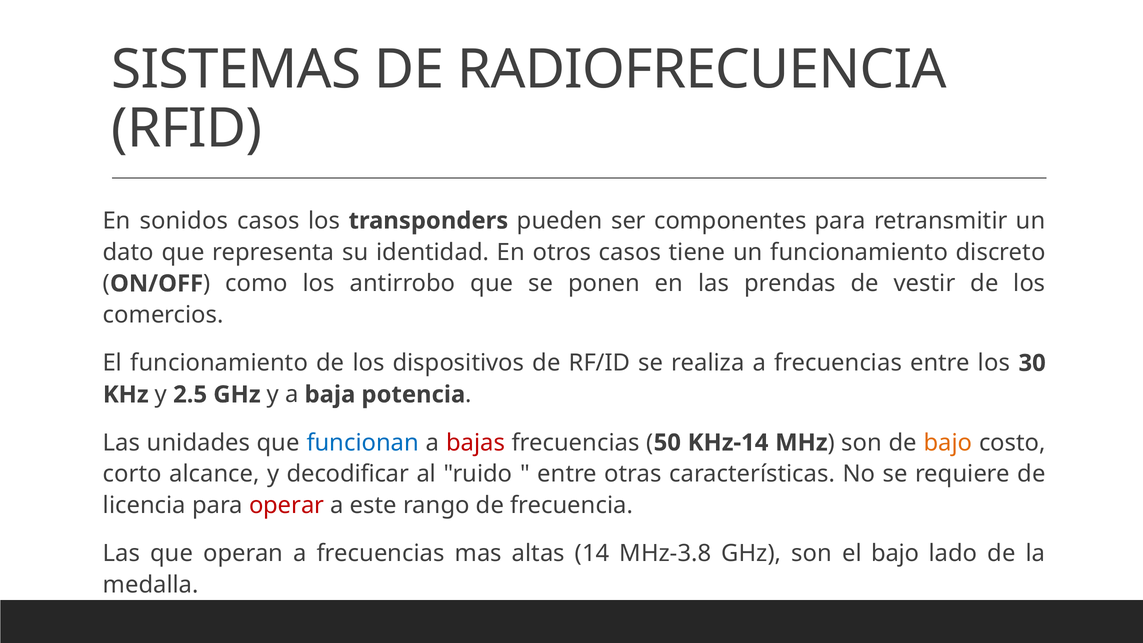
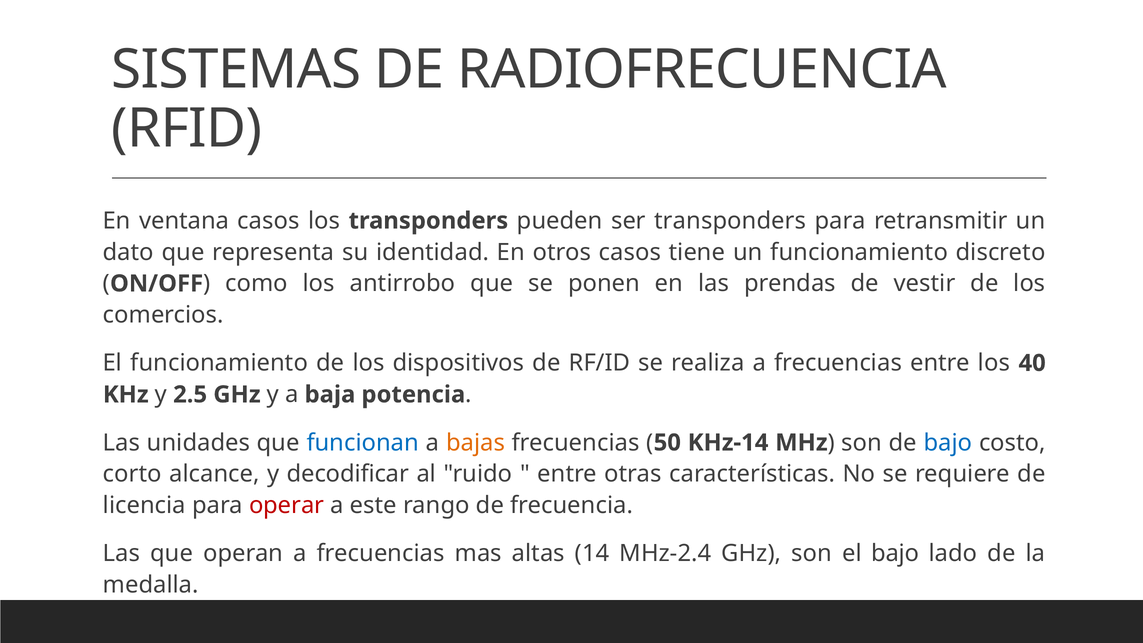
sonidos: sonidos -> ventana (184, 221)
ser componentes: componentes -> transponders (730, 221)
30: 30 -> 40 (1032, 363)
bajas colour: red -> orange (475, 443)
bajo colour: orange -> blue (948, 443)
MHz-3.8: MHz-3.8 -> MHz-2.4 (665, 554)
